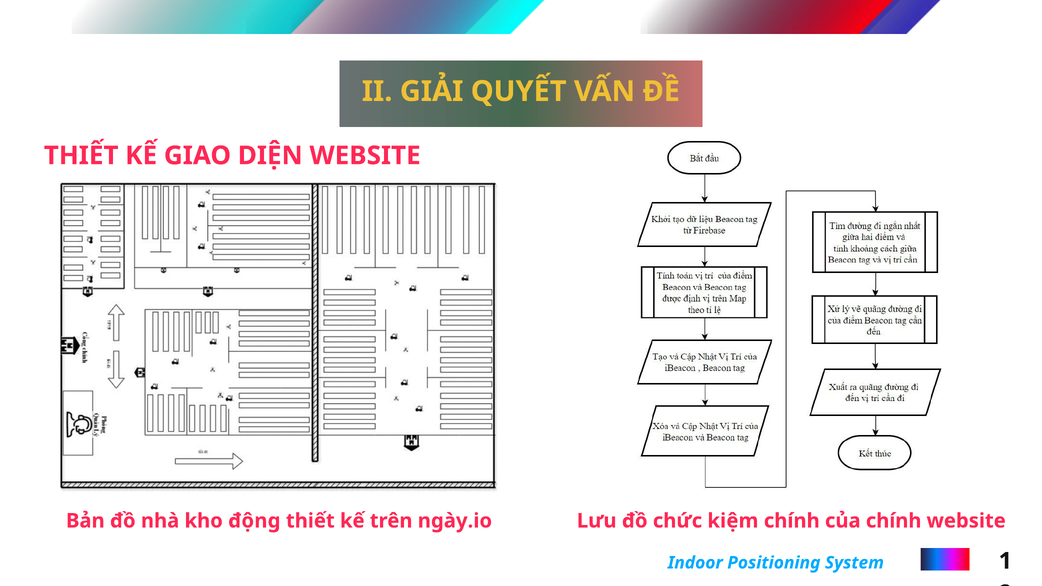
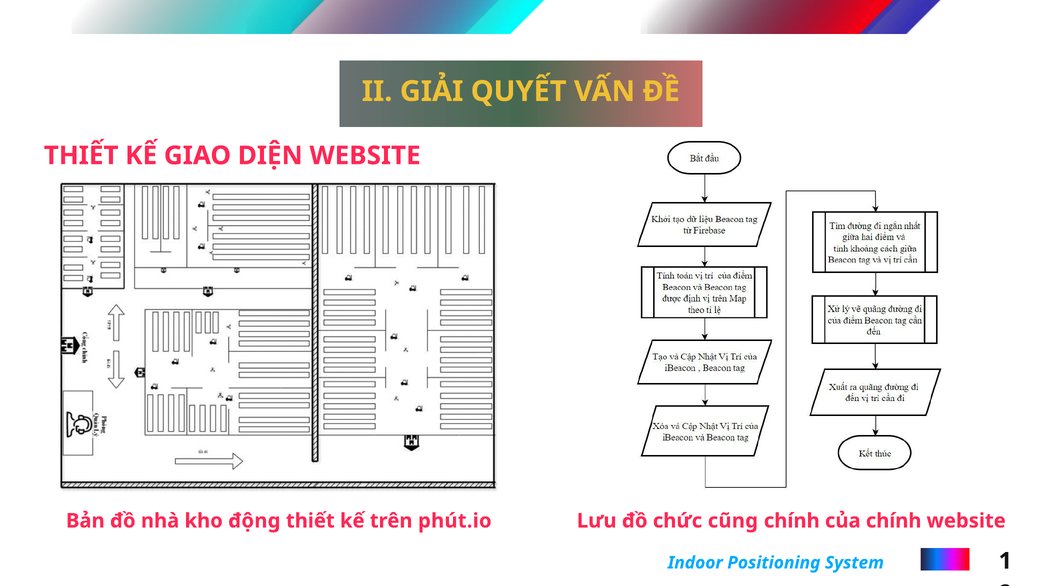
ngày.io: ngày.io -> phút.io (455, 521)
kiệm: kiệm -> cũng (733, 521)
